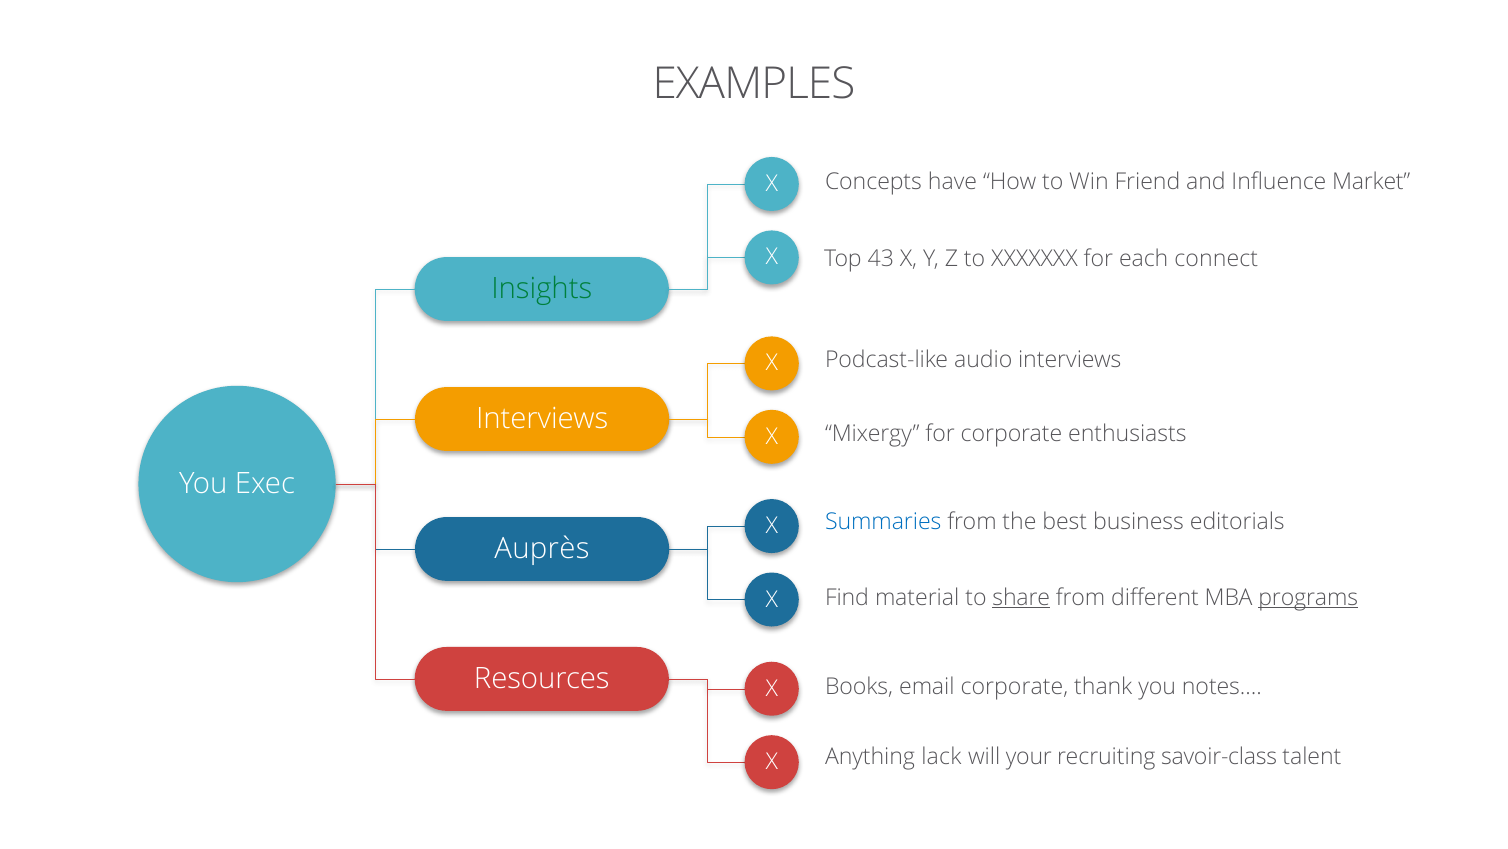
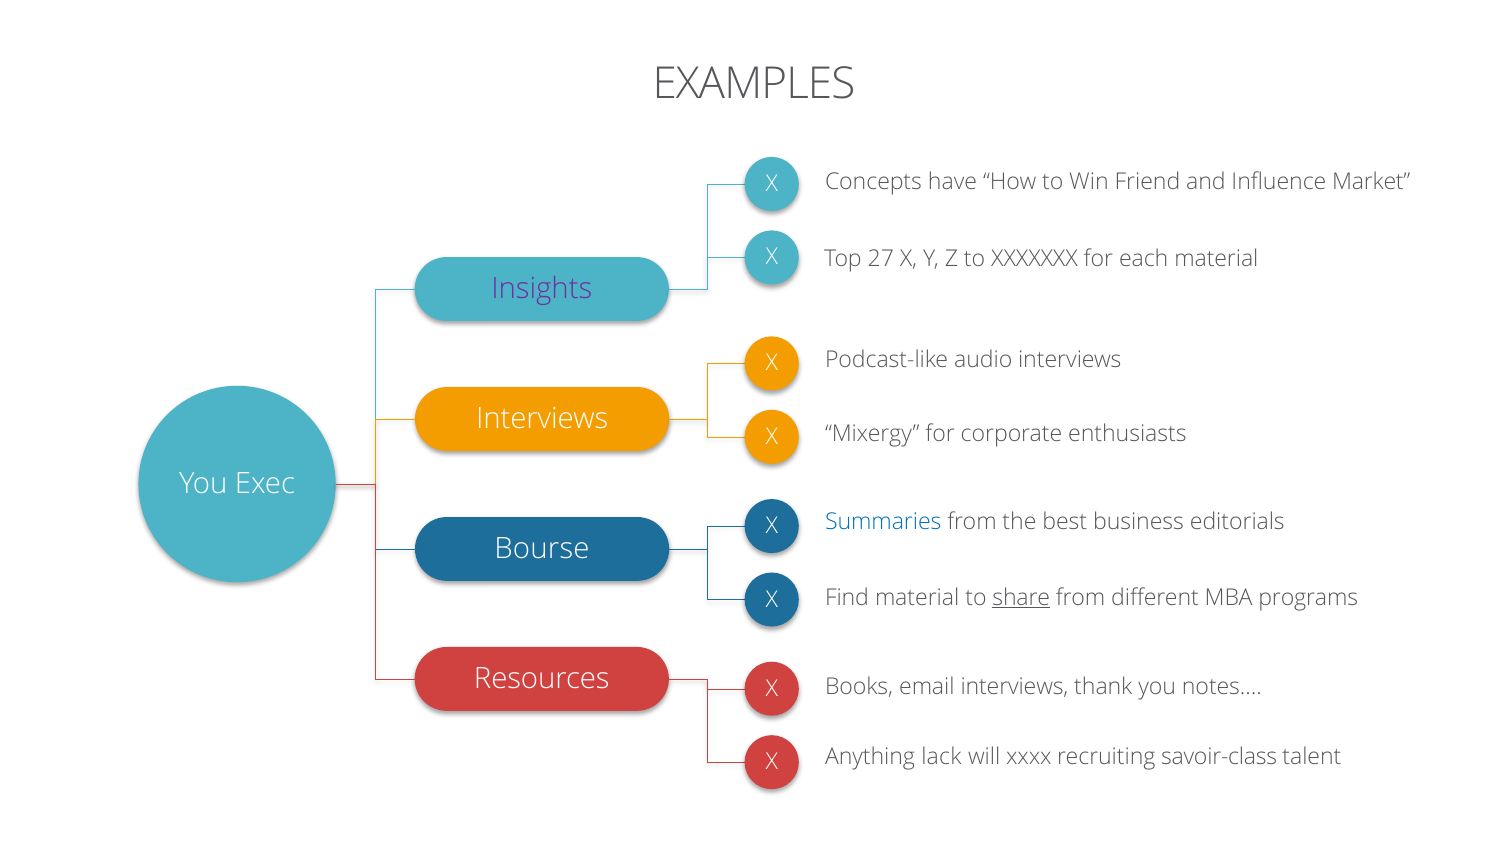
43: 43 -> 27 (881, 259)
each connect: connect -> material (1216, 259)
Insights colour: green -> purple (542, 288)
Auprès: Auprès -> Bourse (542, 548)
programs underline: present -> none (1308, 597)
email corporate: corporate -> interviews (1014, 686)
your: your -> xxxx (1029, 757)
